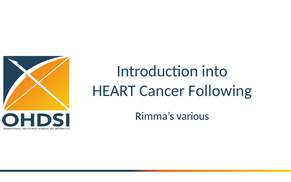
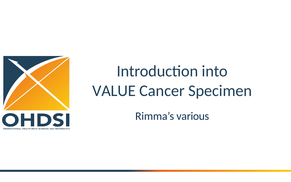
HEART: HEART -> VALUE (114, 91)
Following: Following -> Specimen (220, 91)
